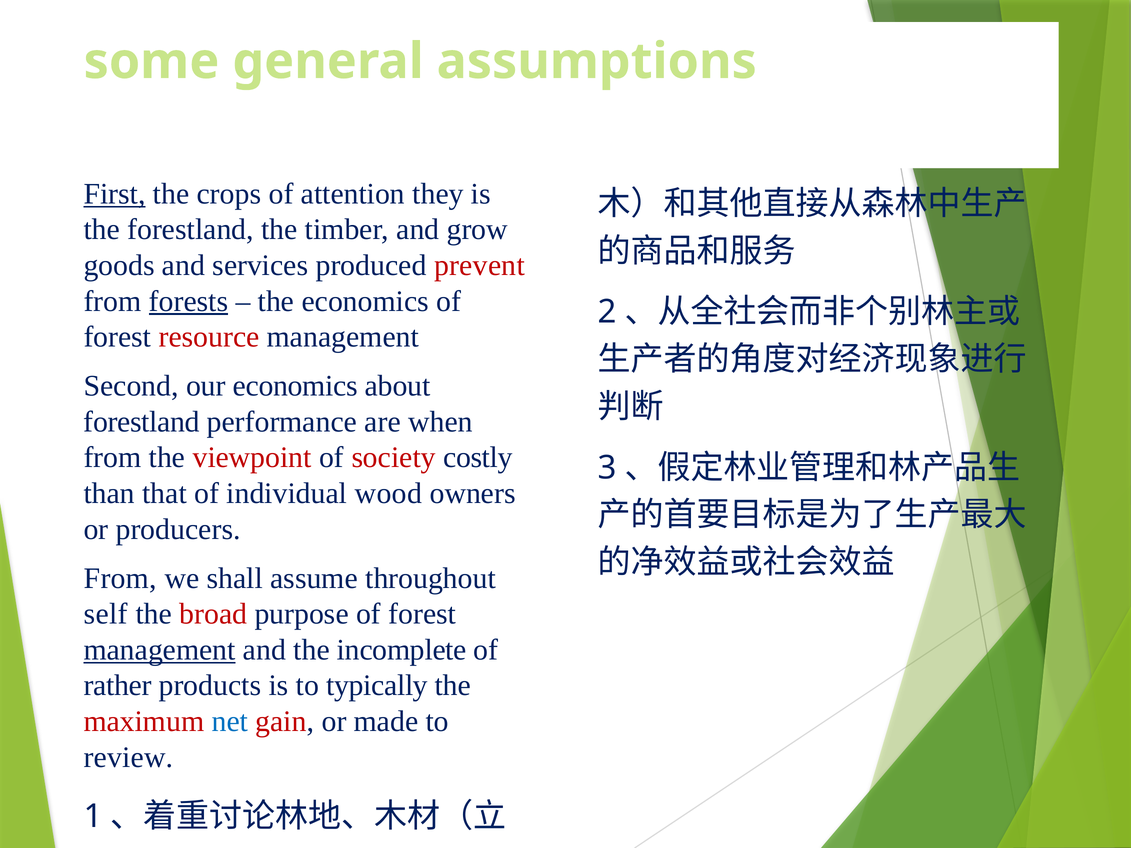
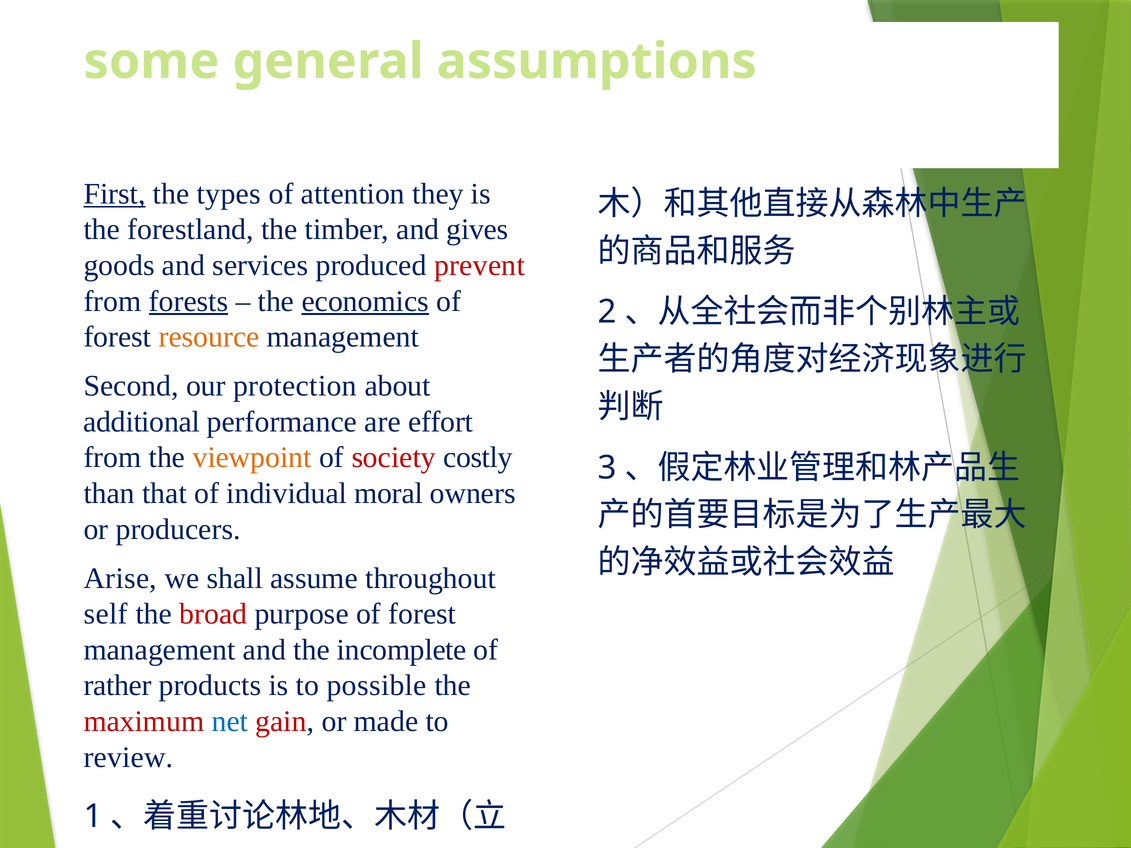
crops: crops -> types (229, 194)
grow: grow -> gives (477, 230)
economics underline: none -> present (365, 301)
resource colour: red -> orange (209, 337)
our economics: economics -> protection (295, 386)
forestland: forestland -> additional (142, 422)
when: when -> effort (441, 422)
viewpoint colour: red -> orange (252, 458)
wood: wood -> moral (389, 494)
From: From -> Arise (120, 578)
management underline: present -> none (160, 650)
typically: typically -> possible (377, 686)
